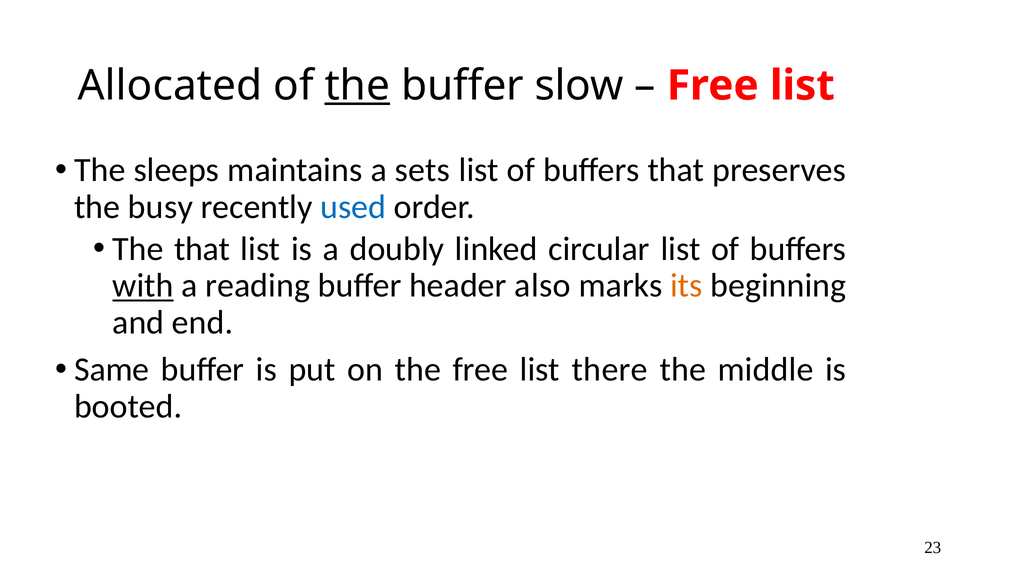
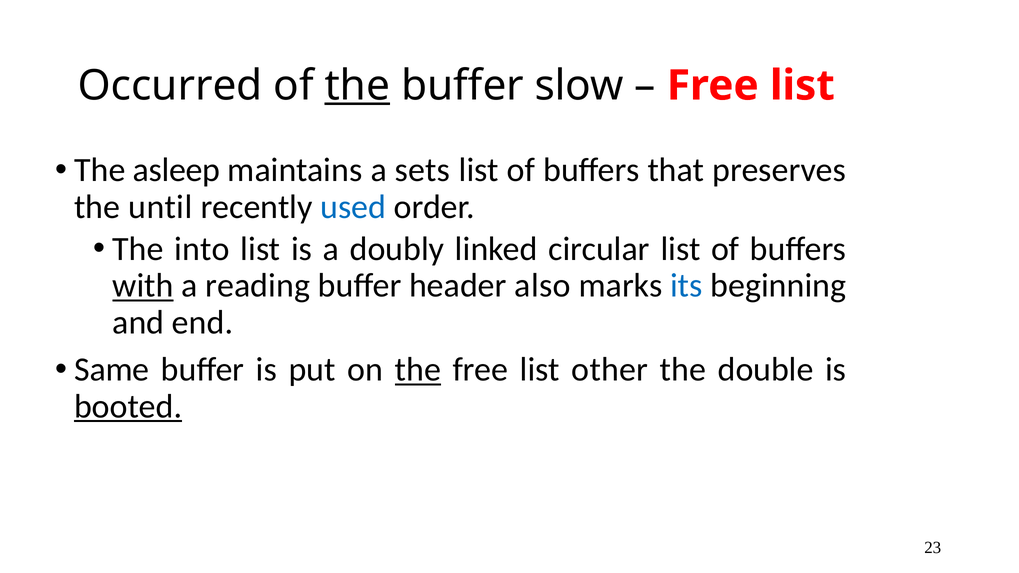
Allocated: Allocated -> Occurred (170, 86)
sleeps: sleeps -> asleep (177, 170)
busy: busy -> until (160, 207)
The that: that -> into (202, 249)
its colour: orange -> blue (686, 286)
the underline: none -> present (418, 370)
there: there -> other (610, 370)
middle: middle -> double (766, 370)
booted underline: none -> present (128, 407)
